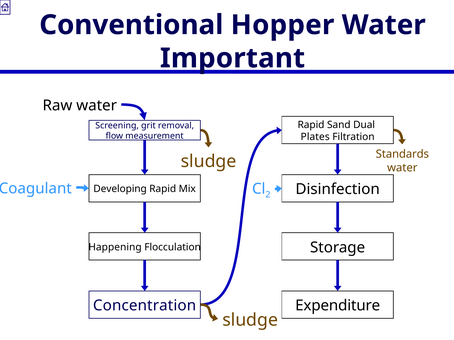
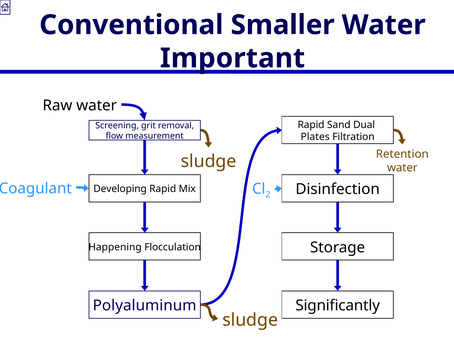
Hopper: Hopper -> Smaller (283, 25)
Standards: Standards -> Retention (402, 154)
Concentration: Concentration -> Polyaluminum (145, 306)
Expenditure: Expenditure -> Significantly (338, 306)
